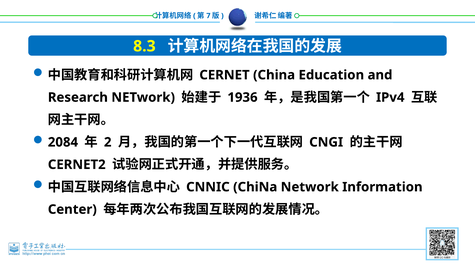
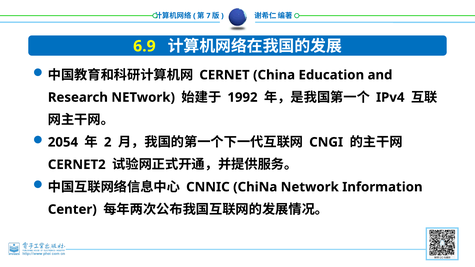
8.3: 8.3 -> 6.9 (144, 46)
1936: 1936 -> 1992 (242, 97)
2084: 2084 -> 2054 (63, 142)
